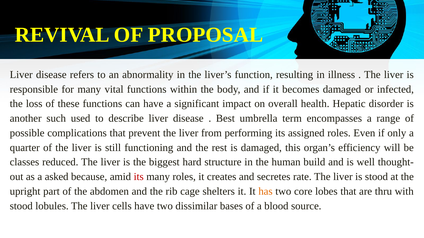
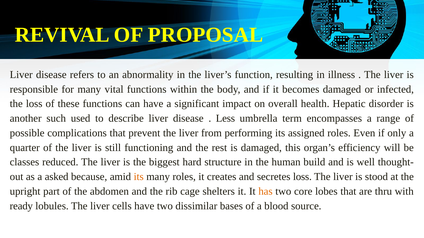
Best: Best -> Less (225, 119)
its colour: red -> orange (139, 177)
secretes rate: rate -> loss (302, 177)
stood: stood -> ready (21, 206)
